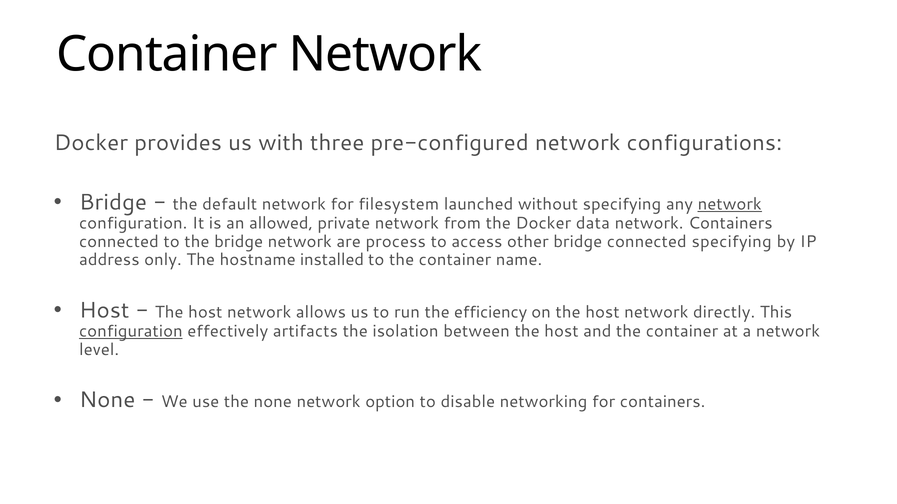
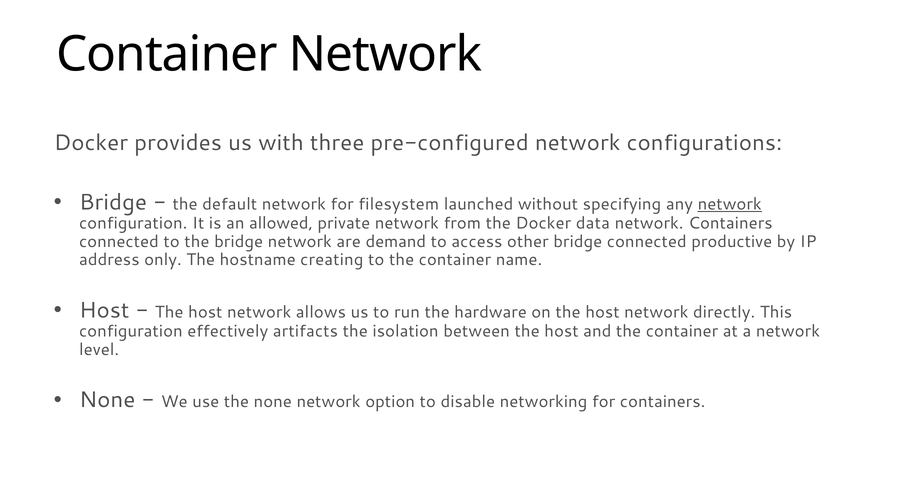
process: process -> demand (396, 242)
connected specifying: specifying -> productive (732, 242)
installed: installed -> creating (332, 260)
efficiency: efficiency -> hardware (491, 312)
configuration underline: present -> none (131, 332)
